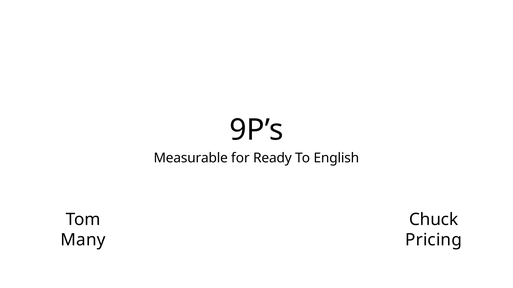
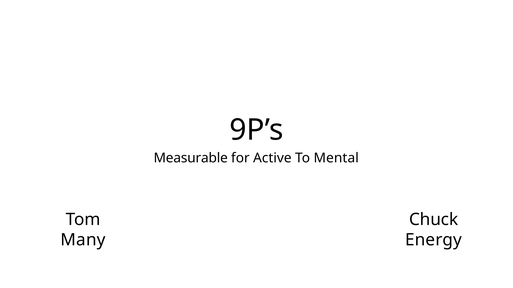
Ready: Ready -> Active (272, 158)
English: English -> Mental (336, 158)
Pricing: Pricing -> Energy (434, 240)
